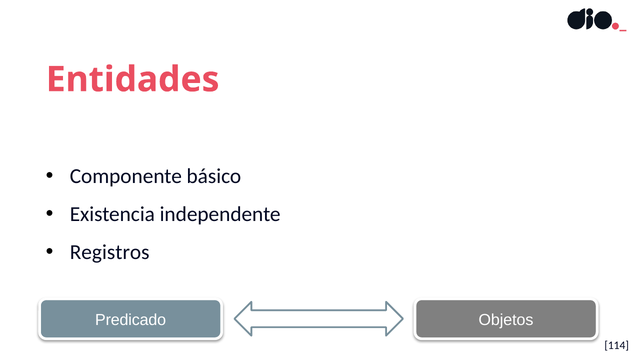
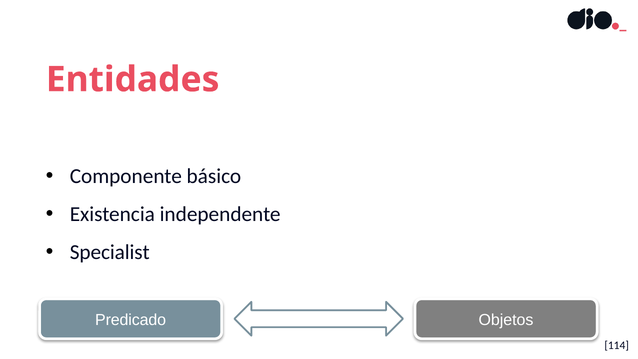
Registros: Registros -> Specialist (110, 252)
